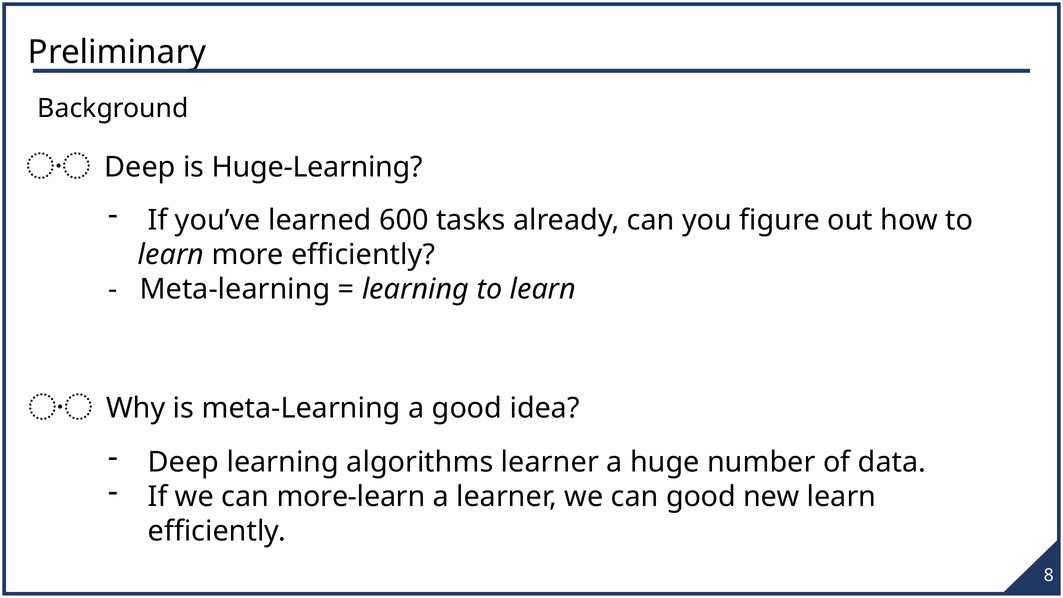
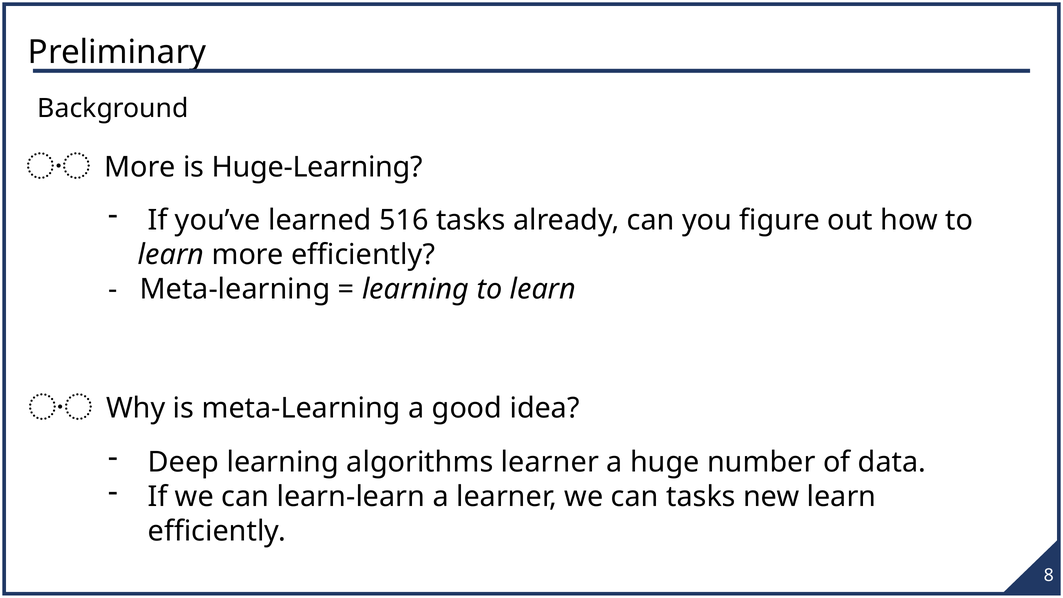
Deep: Deep -> More (140, 167)
600: 600 -> 516 (404, 220)
more-learn: more-learn -> learn-learn (351, 497)
can good: good -> tasks (701, 497)
